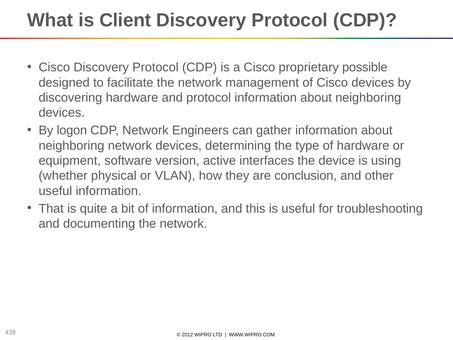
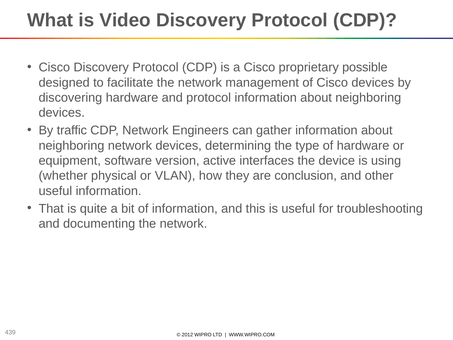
Client: Client -> Video (125, 20)
logon: logon -> traffic (72, 130)
